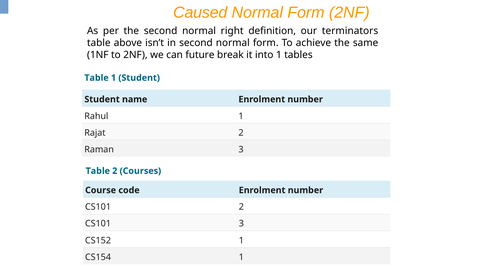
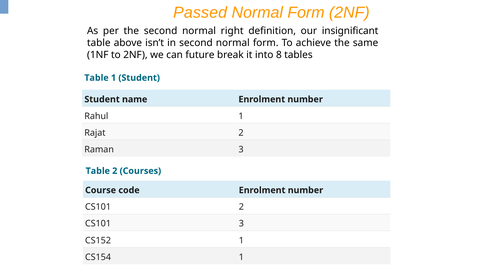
Caused: Caused -> Passed (200, 12)
terminators: terminators -> insignificant (350, 31)
into 1: 1 -> 8 (279, 55)
